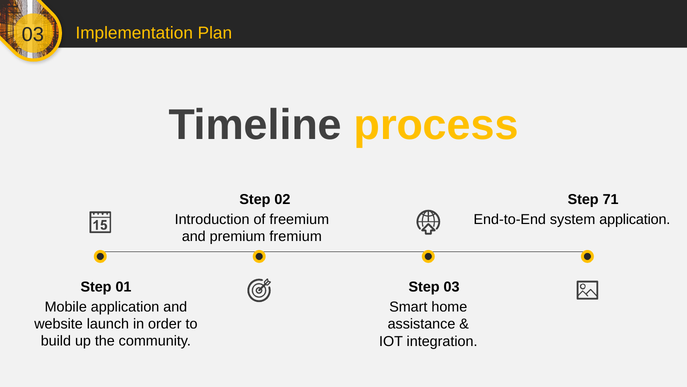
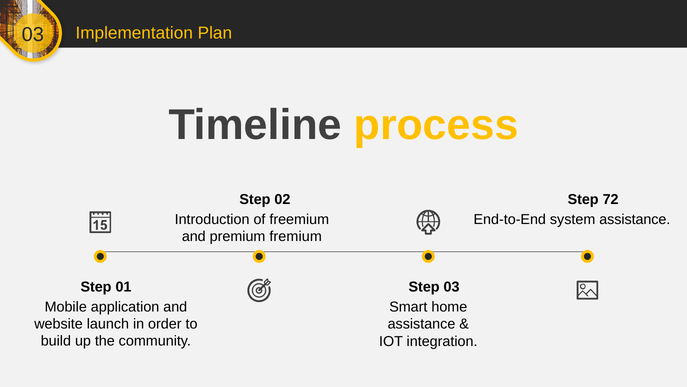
71: 71 -> 72 (611, 199)
system application: application -> assistance (635, 219)
